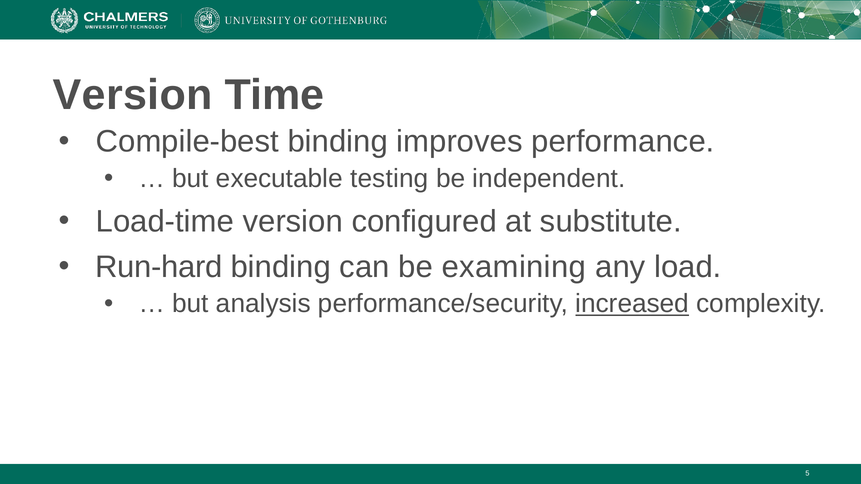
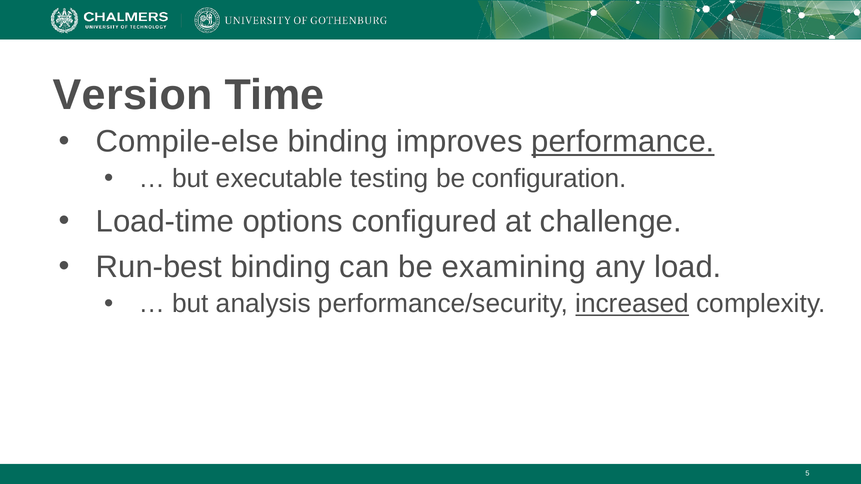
Compile-best: Compile-best -> Compile-else (187, 142)
performance underline: none -> present (623, 142)
independent: independent -> configuration (549, 179)
Load-time version: version -> options (293, 222)
substitute: substitute -> challenge (611, 222)
Run-hard: Run-hard -> Run-best (159, 267)
